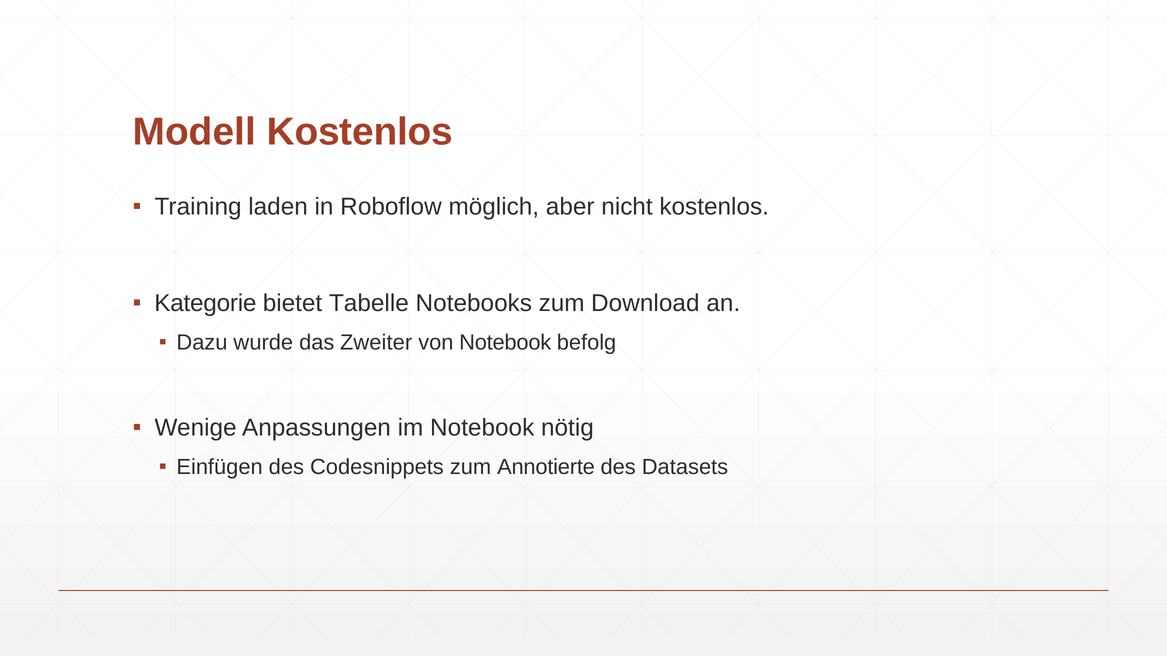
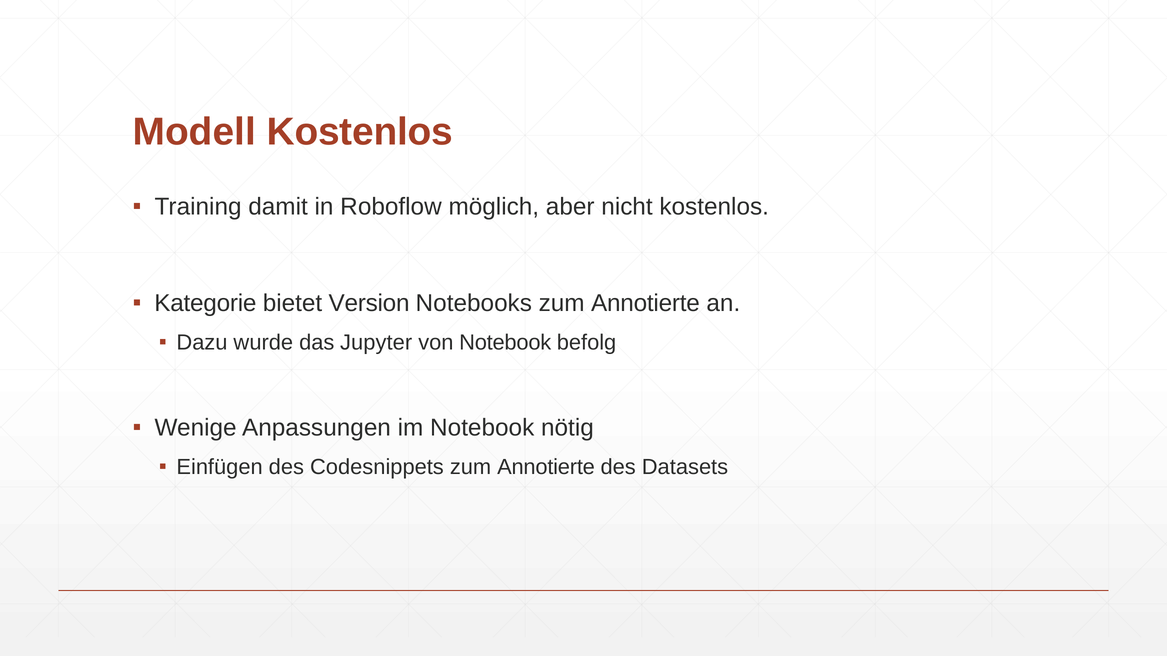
laden: laden -> damit (278, 207)
Tabelle: Tabelle -> Version (369, 303)
Notebooks zum Download: Download -> Annotierte (645, 303)
Zweiter: Zweiter -> Jupyter (376, 343)
